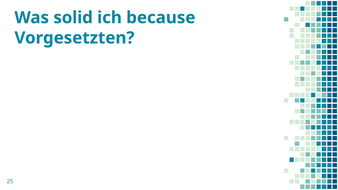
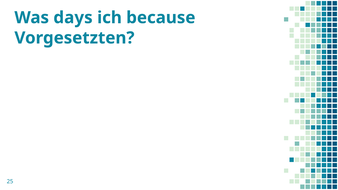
solid: solid -> days (73, 18)
